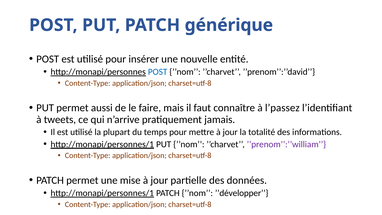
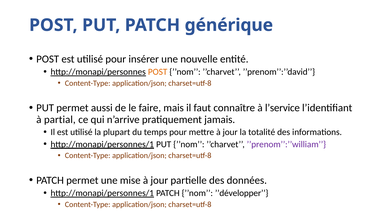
POST colour: blue -> orange (158, 72)
l’passez: l’passez -> l’service (282, 108)
tweets: tweets -> partial (60, 119)
